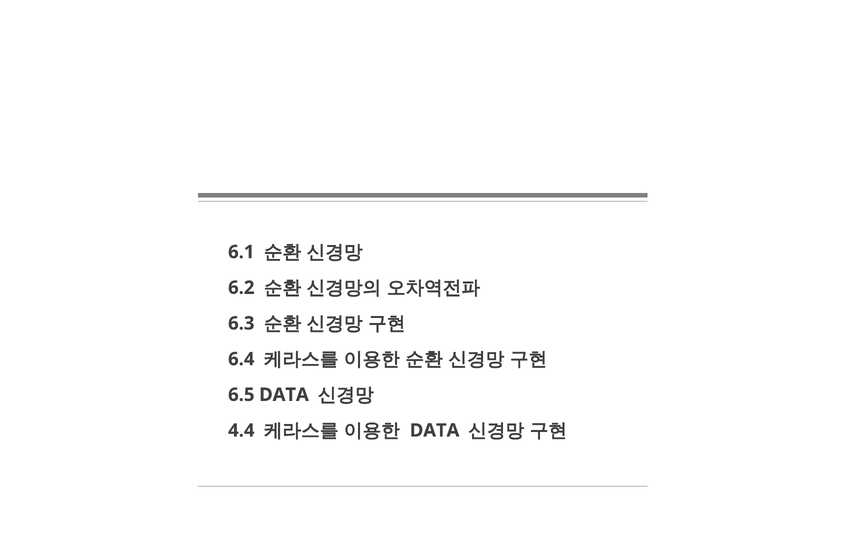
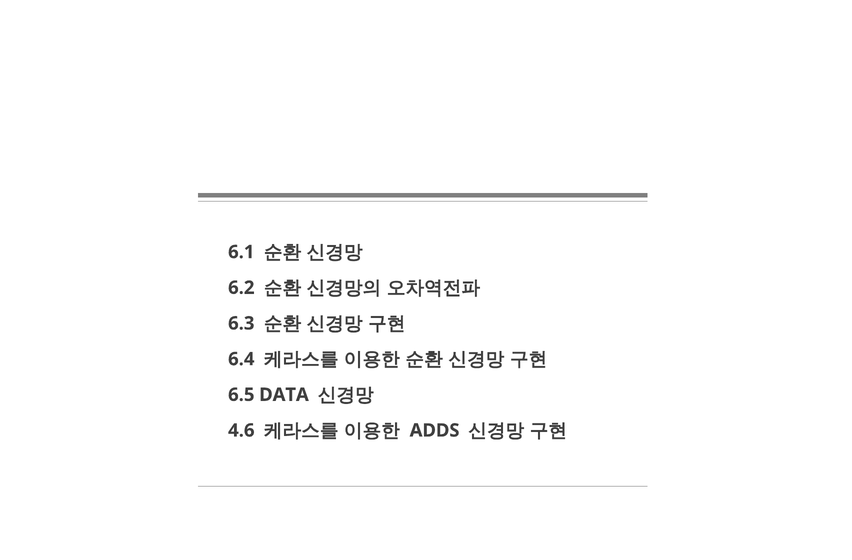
4.4: 4.4 -> 4.6 (241, 430)
DATA: DATA -> ADDS (435, 430)
